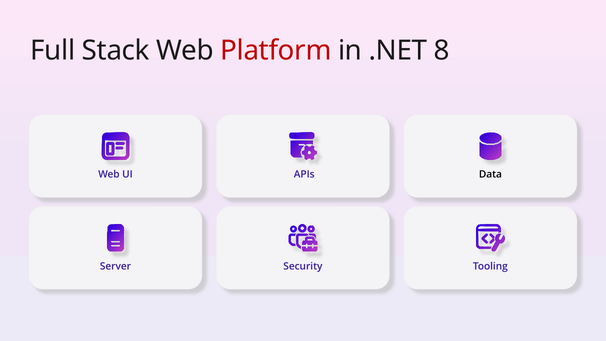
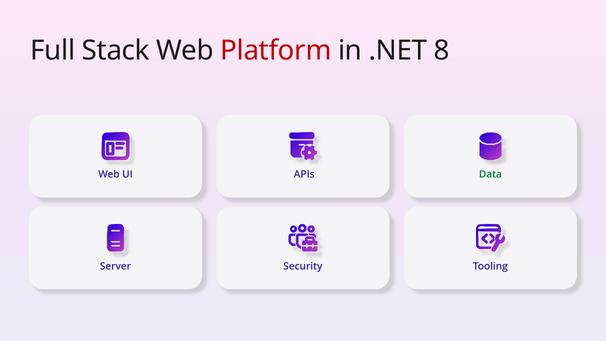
Data colour: black -> green (490, 174)
